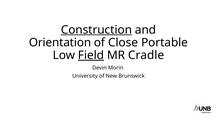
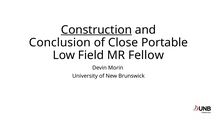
Orientation: Orientation -> Conclusion (60, 43)
Field underline: present -> none (91, 55)
Cradle: Cradle -> Fellow (146, 55)
